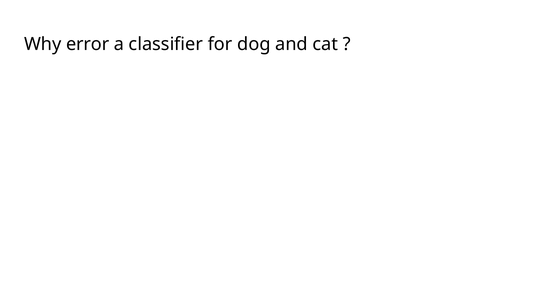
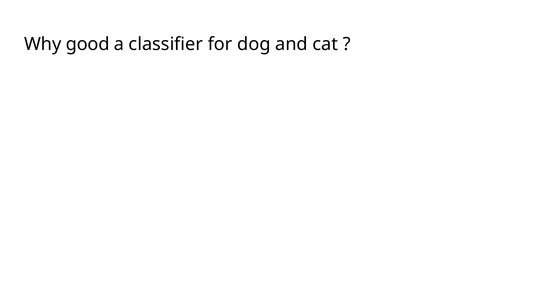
error: error -> good (88, 44)
